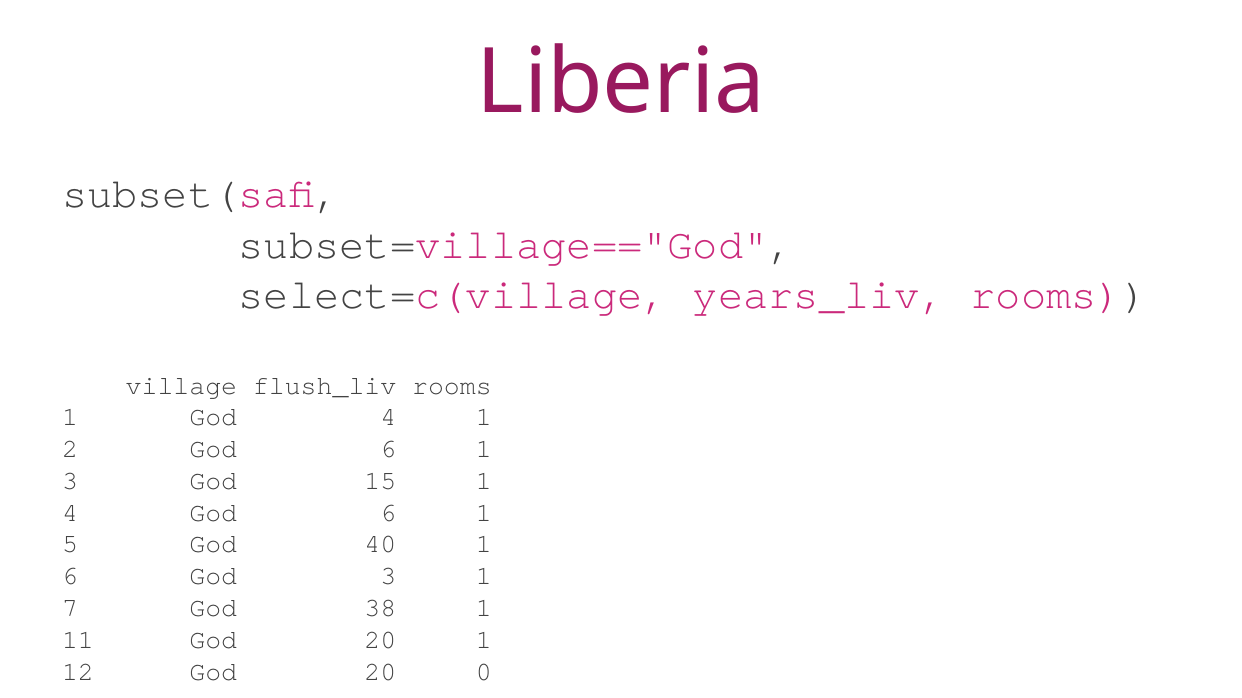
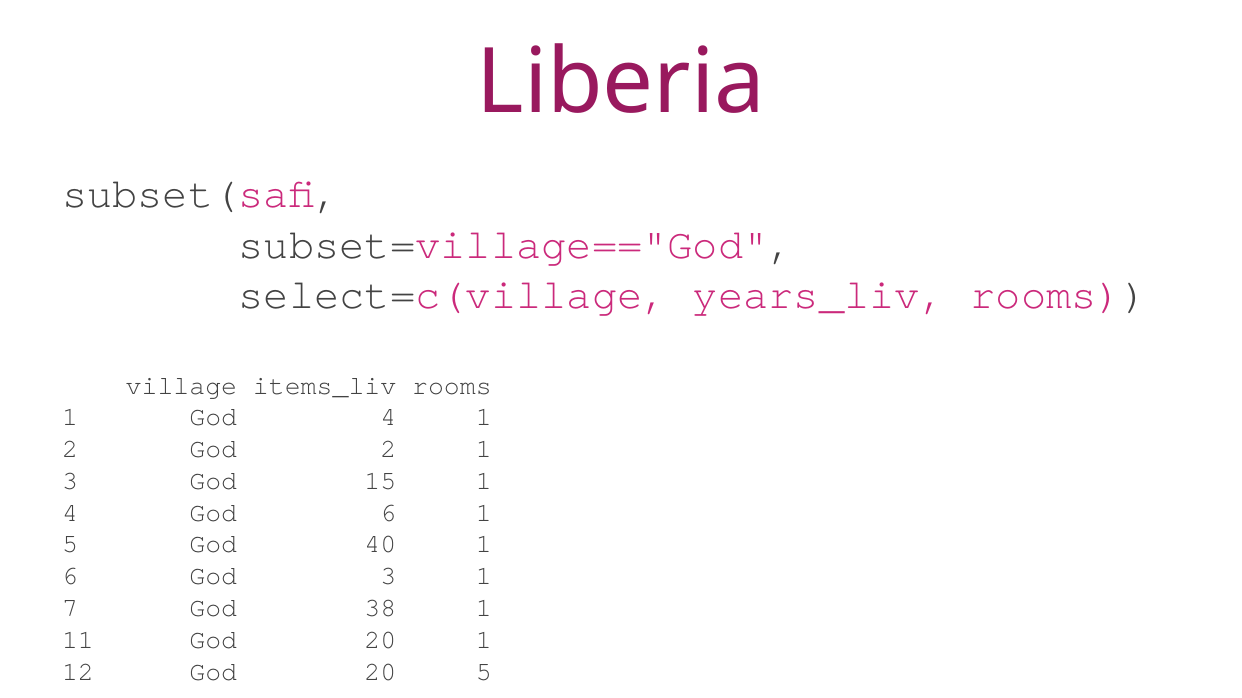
flush_liv: flush_liv -> items_liv (325, 386)
2 God 6: 6 -> 2 (388, 449)
20 0: 0 -> 5 (484, 672)
